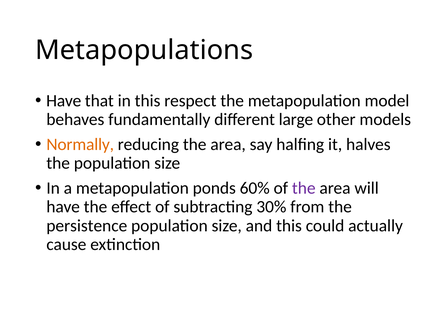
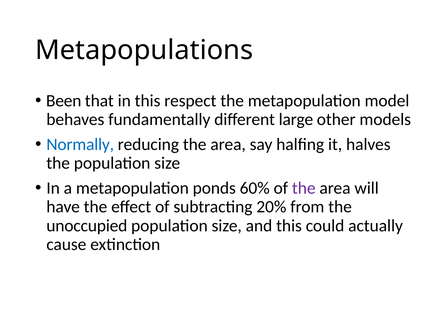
Have: Have -> Been (64, 101)
Normally colour: orange -> blue (80, 145)
30%: 30% -> 20% (271, 207)
persistence: persistence -> unoccupied (87, 226)
